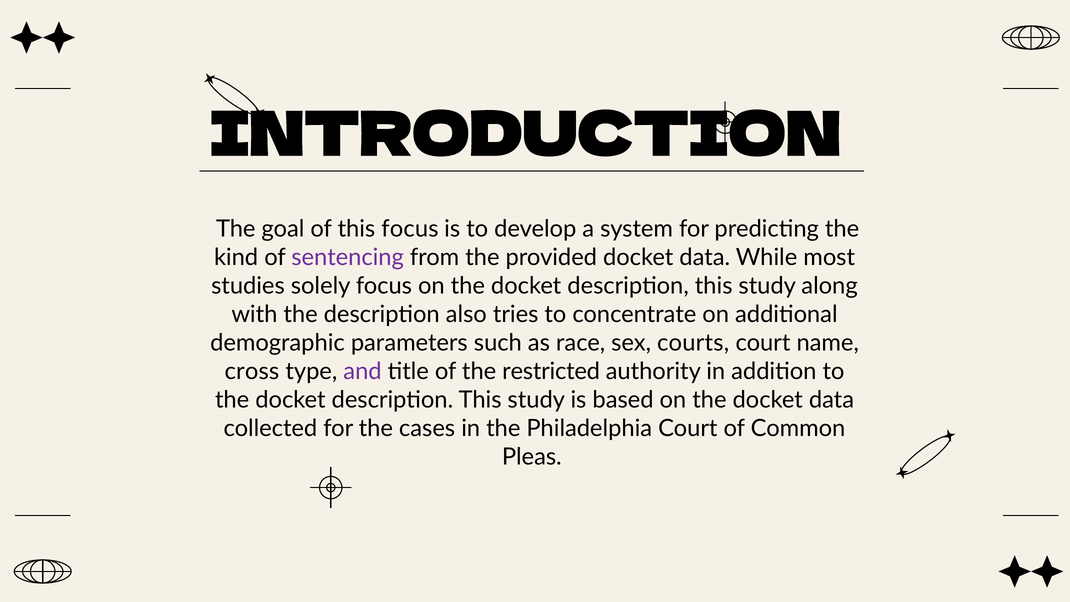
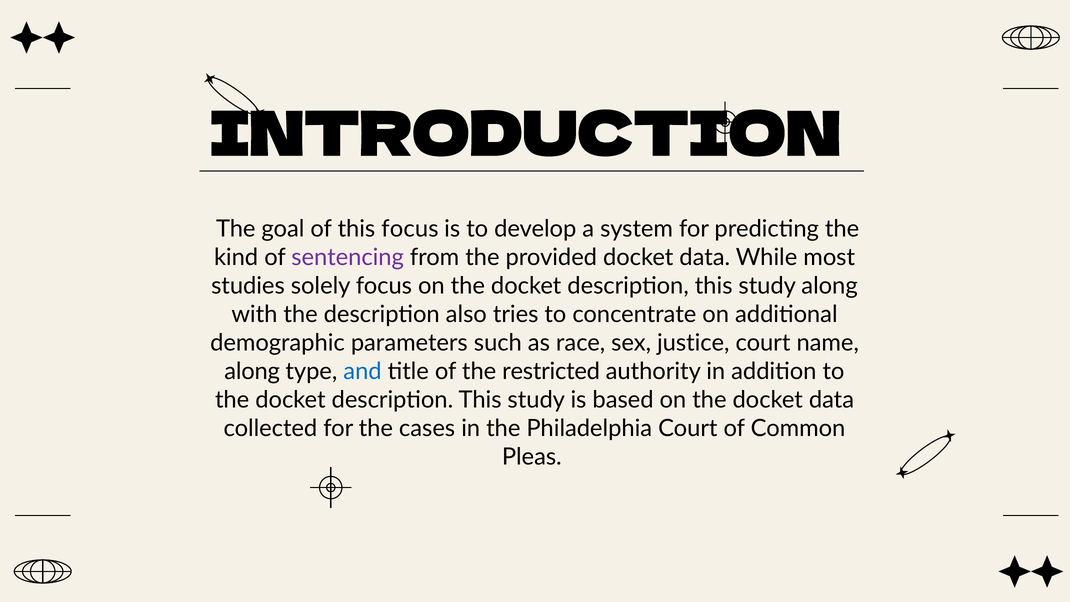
courts: courts -> justice (693, 343)
cross: cross -> along (252, 371)
and colour: purple -> blue (363, 371)
